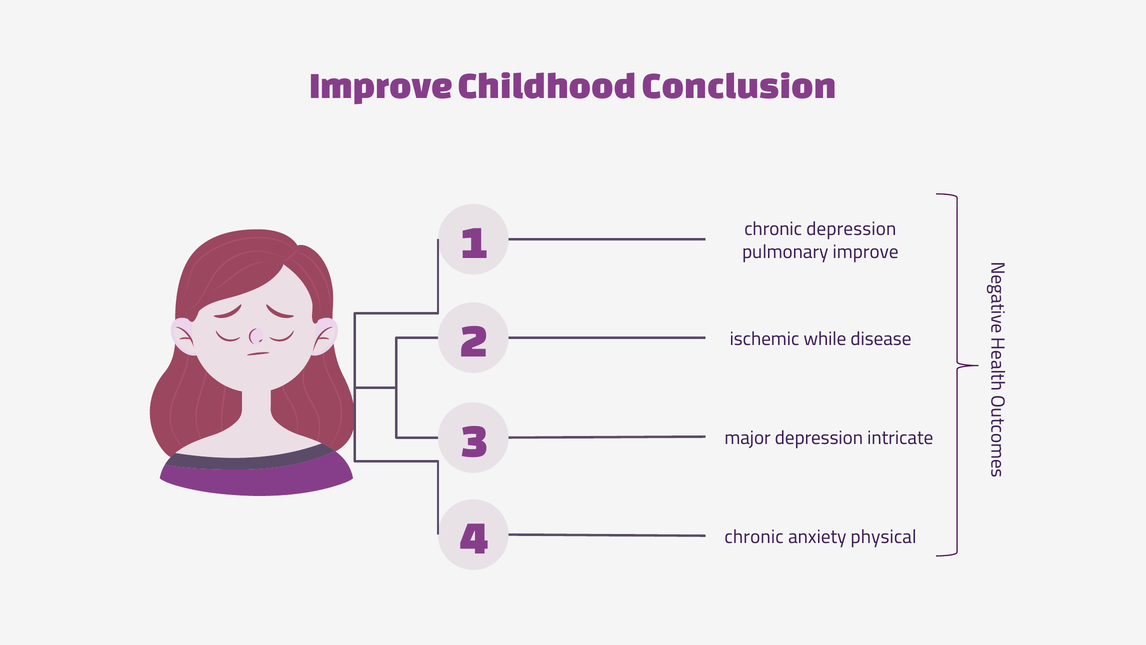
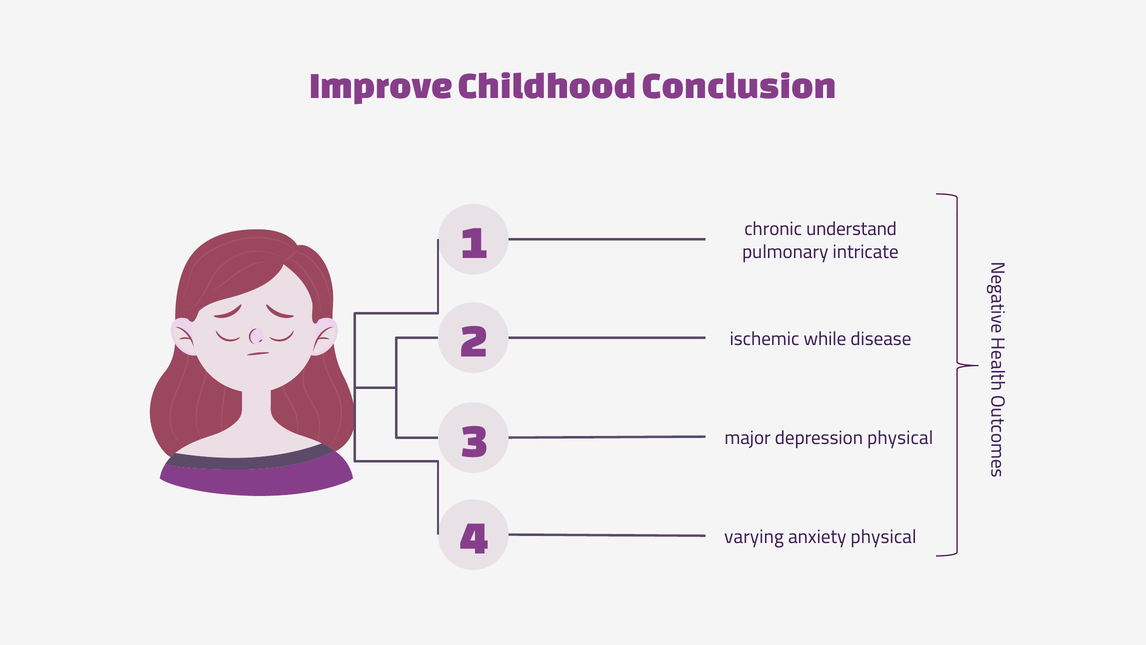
chronic depression: depression -> understand (852, 229)
pulmonary improve: improve -> intricate (866, 252)
depression intricate: intricate -> physical (900, 438)
4 chronic: chronic -> varying (754, 537)
